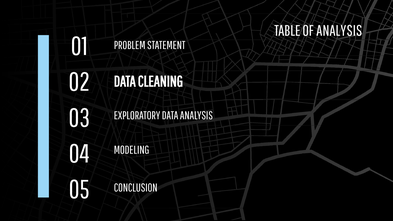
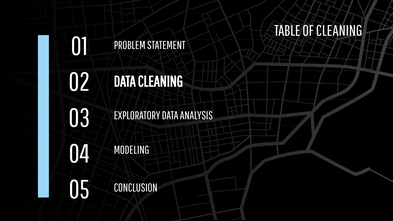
OF ANALYSIS: ANALYSIS -> CLEANING (339, 31)
